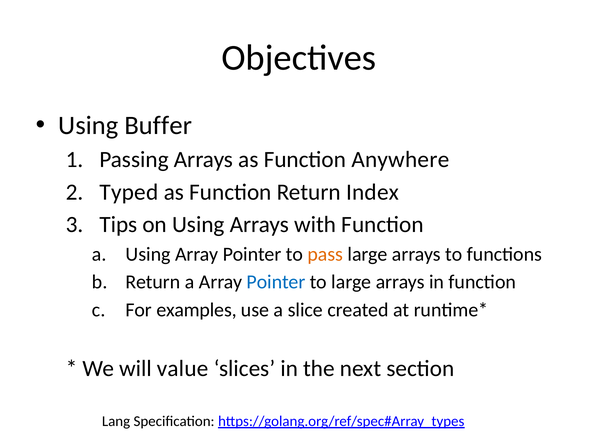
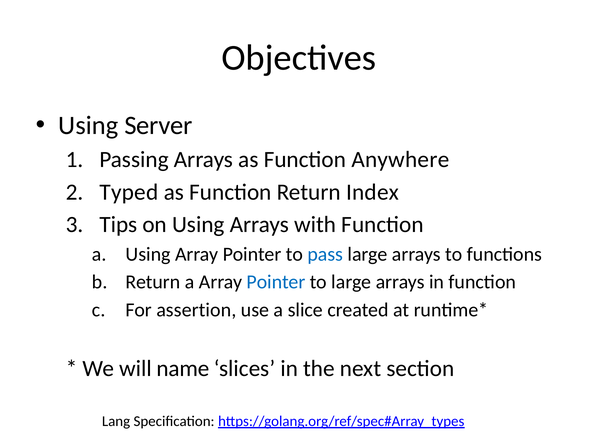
Buffer: Buffer -> Server (158, 125)
pass colour: orange -> blue (325, 254)
examples: examples -> assertion (196, 310)
value: value -> name (183, 369)
